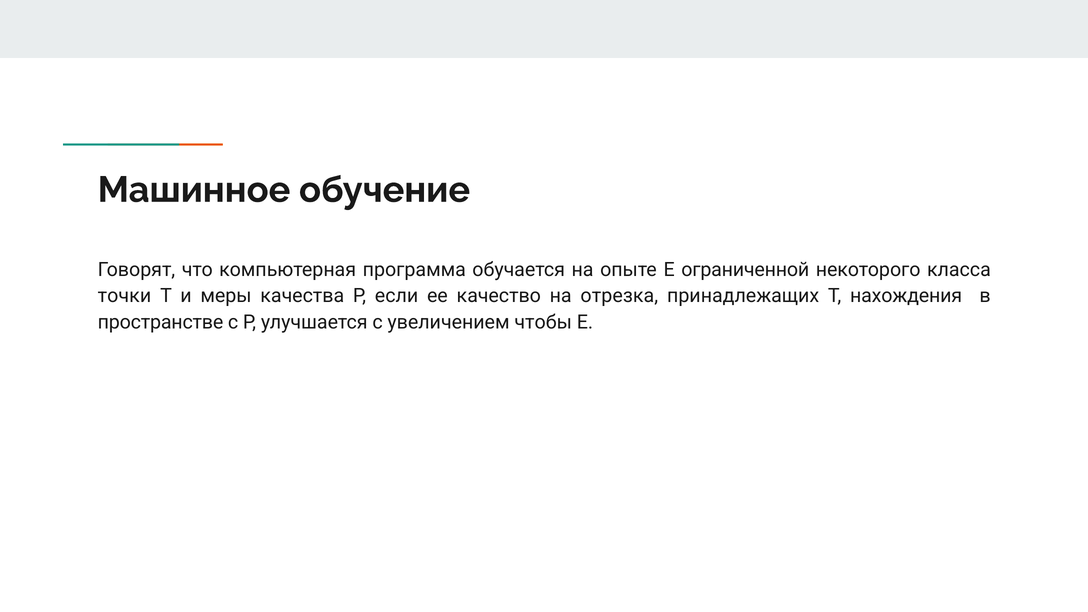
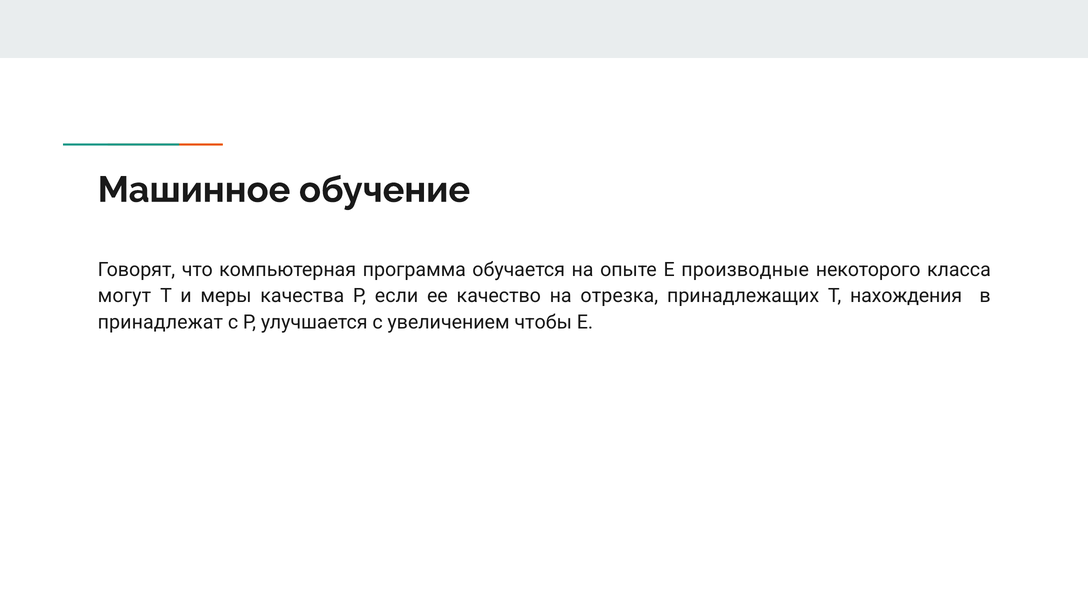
ограниченной: ограниченной -> производные (745, 270)
точки: точки -> могут (124, 296)
пространстве: пространстве -> принадлежат (160, 322)
